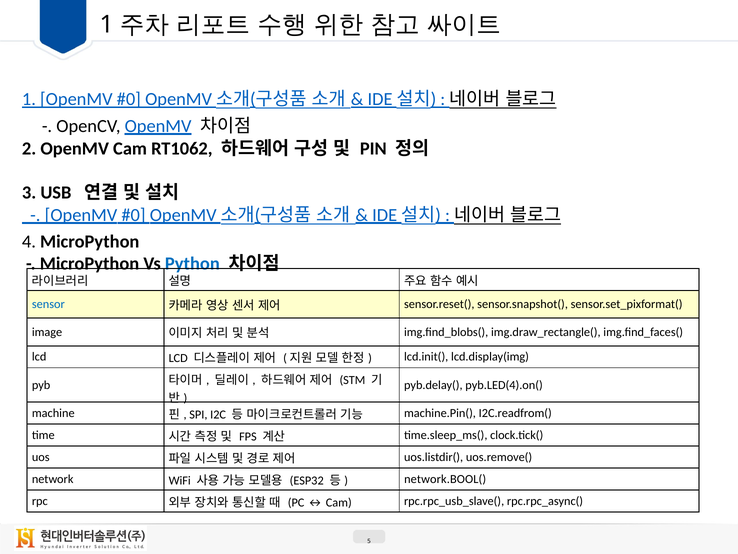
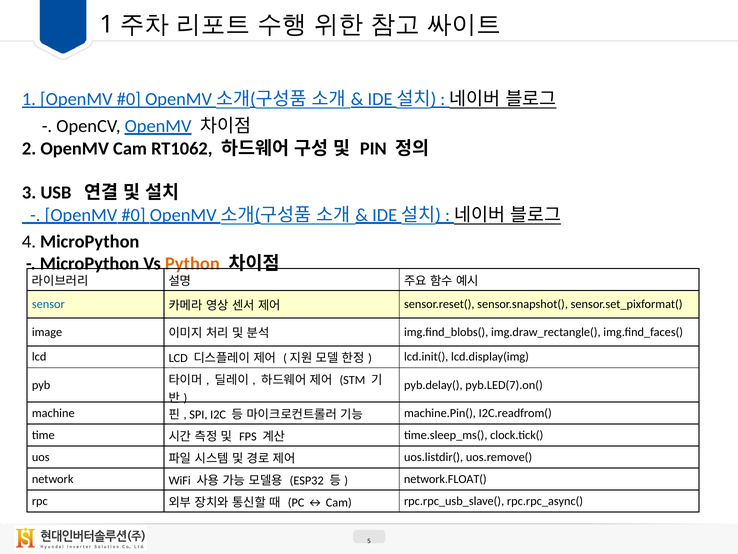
Python colour: blue -> orange (192, 264)
pyb.LED(4).on(: pyb.LED(4).on( -> pyb.LED(7).on( (504, 385)
network.BOOL(: network.BOOL( -> network.FLOAT( (445, 479)
